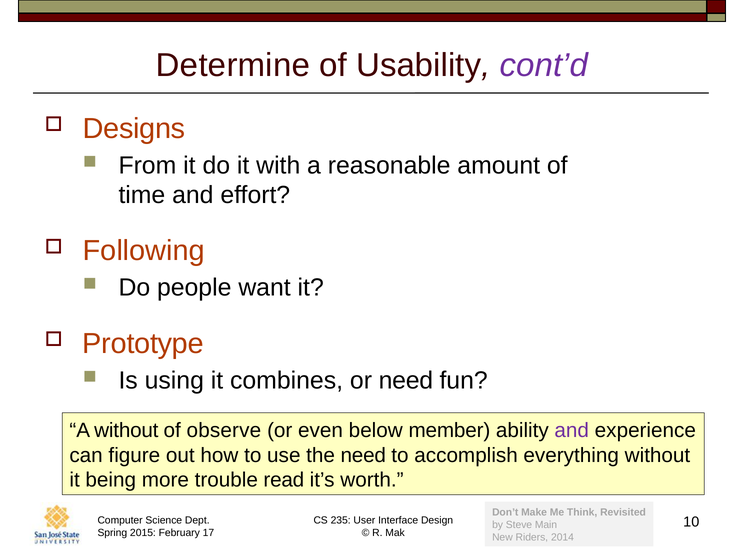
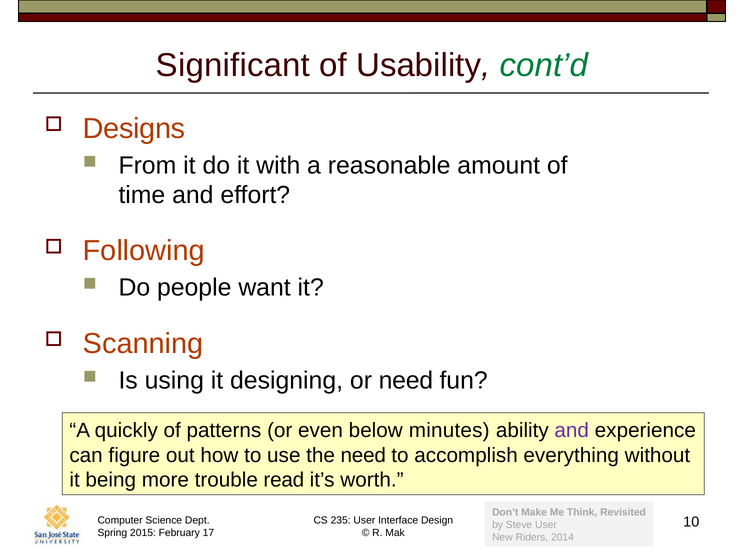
Determine: Determine -> Significant (233, 66)
cont’d colour: purple -> green (544, 66)
Prototype: Prototype -> Scanning (143, 343)
combines: combines -> designing (287, 380)
A without: without -> quickly (126, 430)
observe: observe -> patterns (224, 430)
member: member -> minutes (449, 430)
Steve Main: Main -> User (546, 525)
